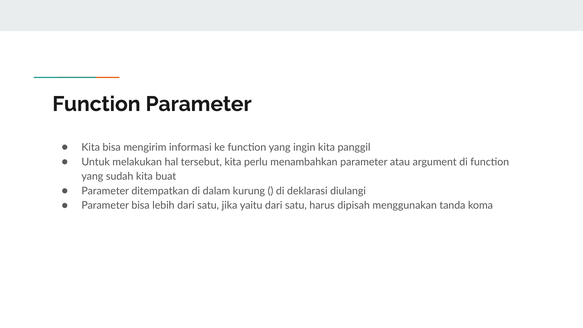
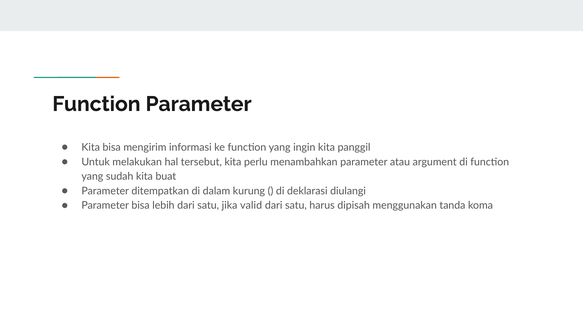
yaitu: yaitu -> valid (251, 205)
